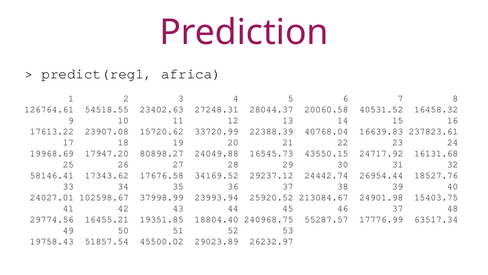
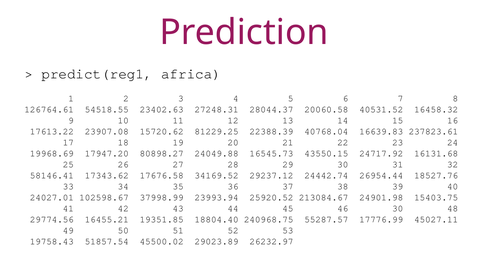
33720.99: 33720.99 -> 81229.25 (217, 131)
46 37: 37 -> 30 (398, 208)
63517.34: 63517.34 -> 45027.11 (436, 219)
